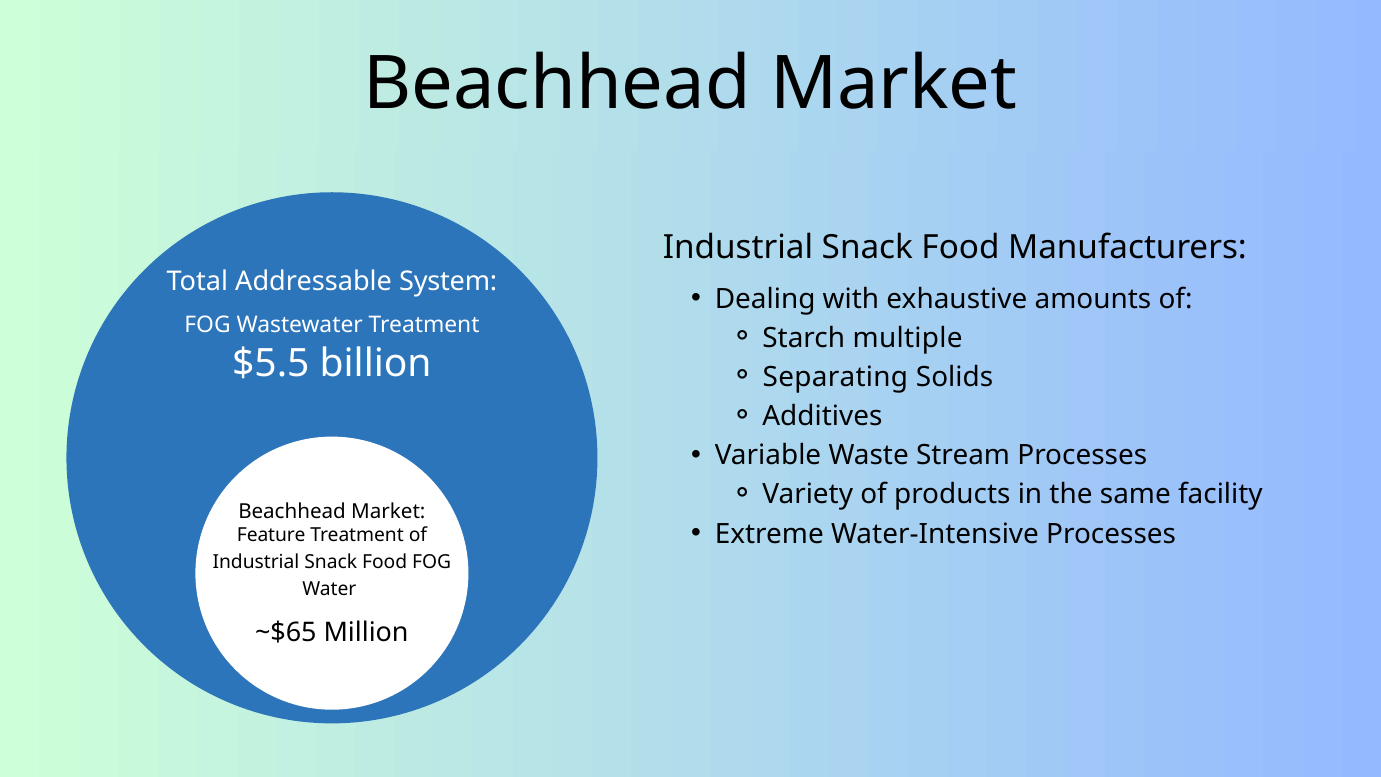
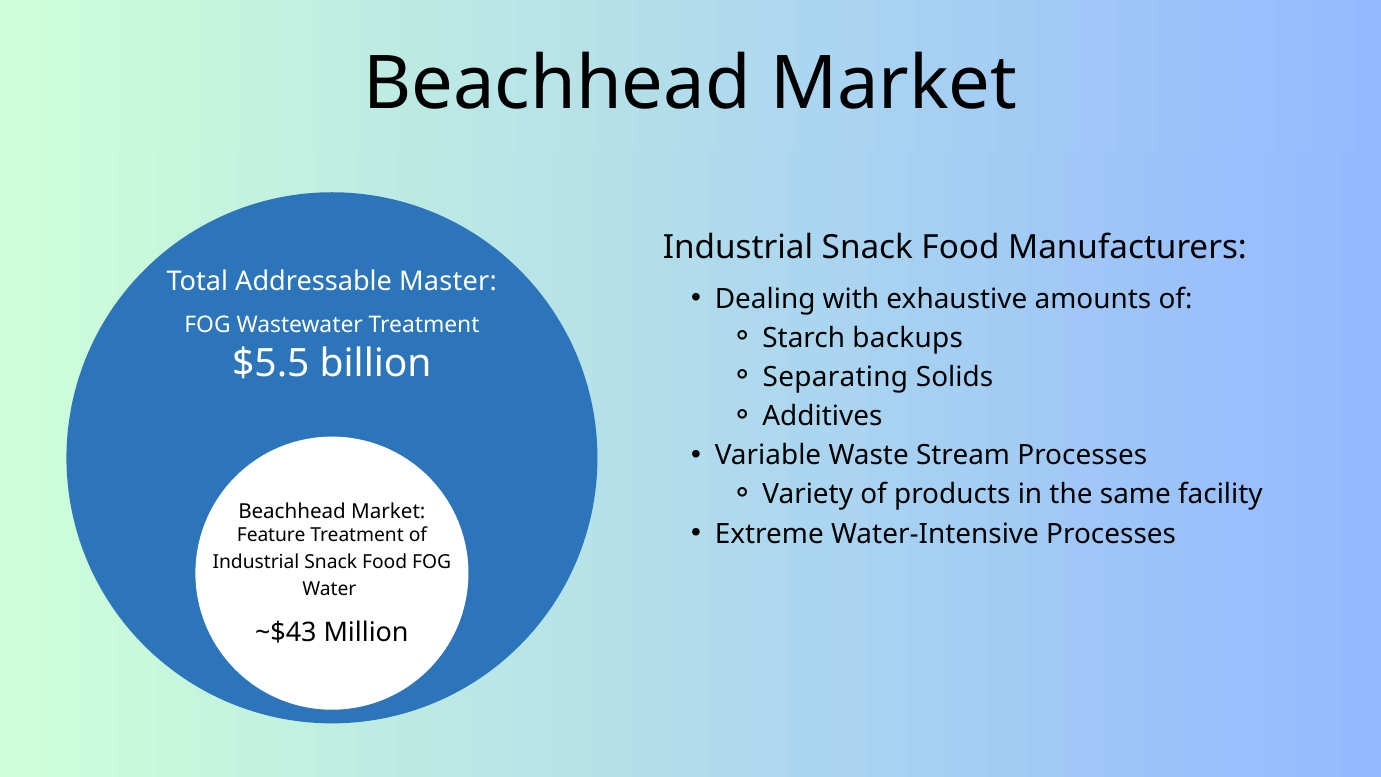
System: System -> Master (448, 282)
multiple: multiple -> backups (908, 338)
~$65: ~$65 -> ~$43 (286, 633)
